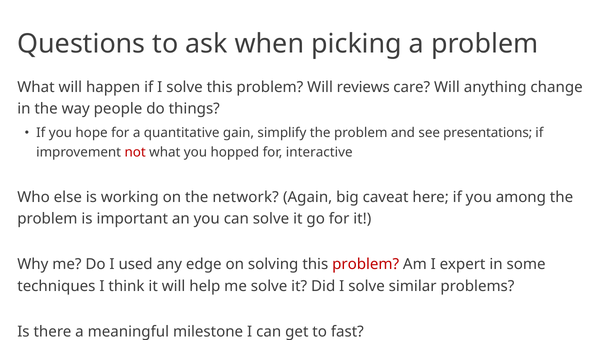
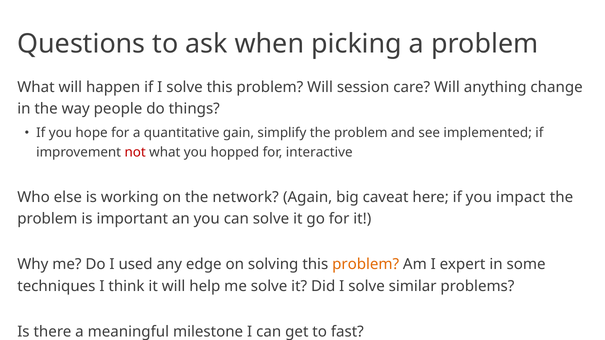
reviews: reviews -> session (363, 87)
presentations: presentations -> implemented (488, 133)
among: among -> impact (521, 197)
problem colour: red -> orange (366, 265)
